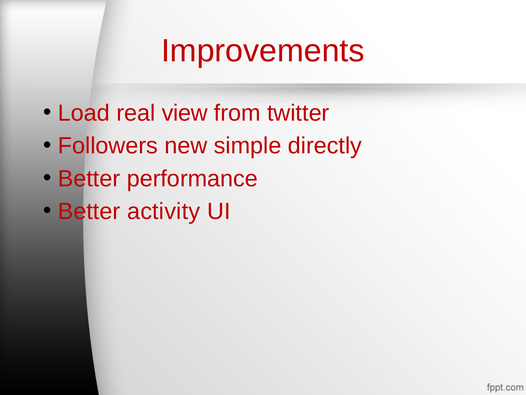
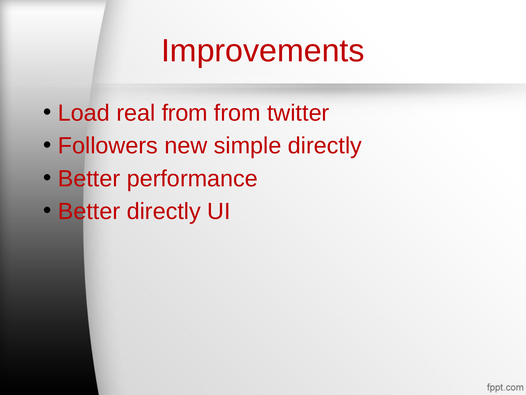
real view: view -> from (185, 113)
Better activity: activity -> directly (164, 211)
